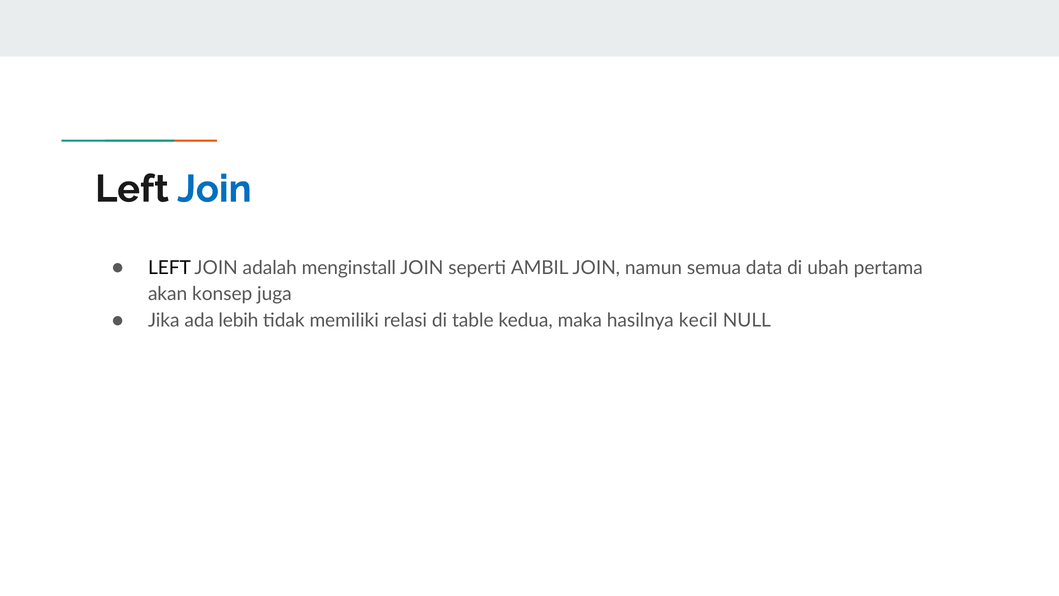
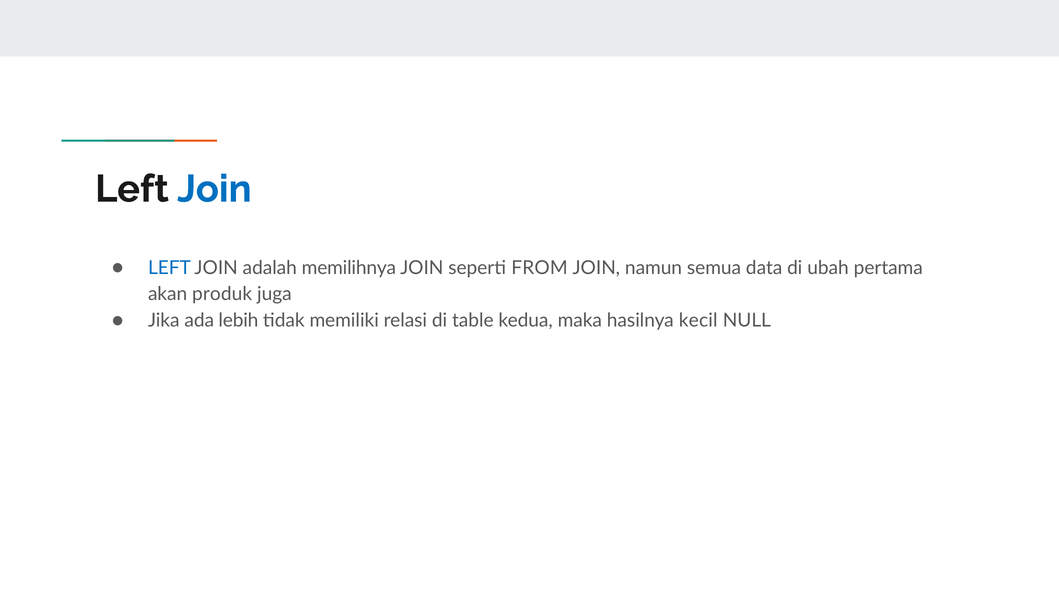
LEFT colour: black -> blue (169, 268)
menginstall: menginstall -> memilihnya (349, 268)
AMBIL: AMBIL -> FROM (540, 268)
konsep: konsep -> produk (222, 294)
